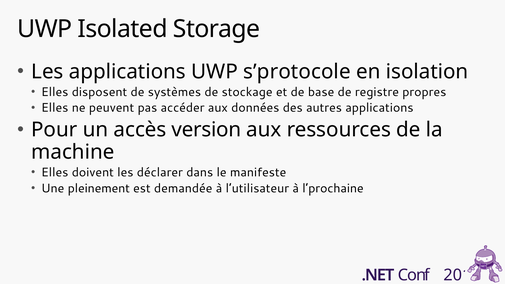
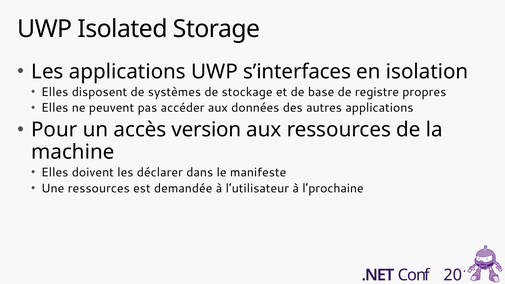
s’protocole: s’protocole -> s’interfaces (297, 72)
Une pleinement: pleinement -> ressources (99, 188)
